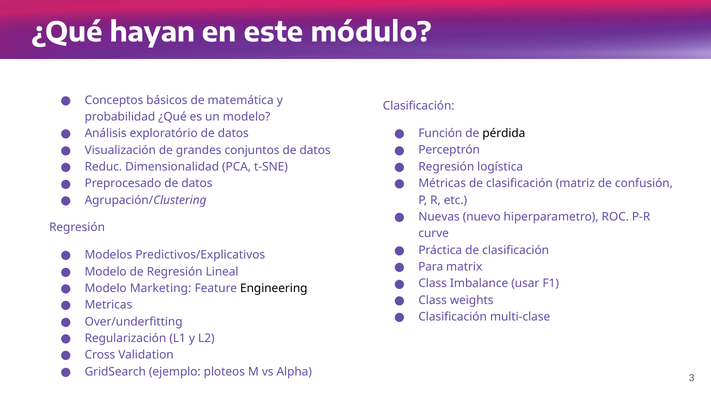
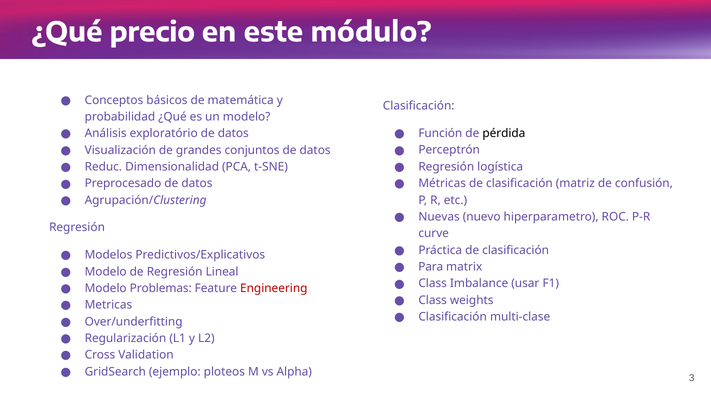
hayan: hayan -> precio (152, 32)
Marketing: Marketing -> Problemas (161, 288)
Engineering colour: black -> red (274, 288)
